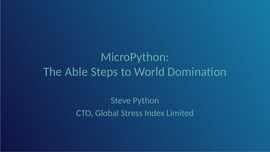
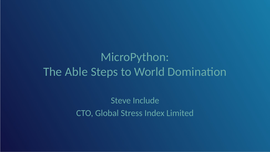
Python: Python -> Include (146, 100)
